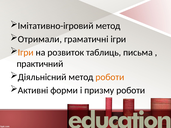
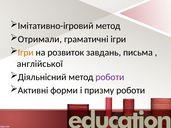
таблиць: таблиць -> завдань (104, 52)
практичний: практичний -> англійської (40, 64)
роботи colour: orange -> purple (110, 77)
